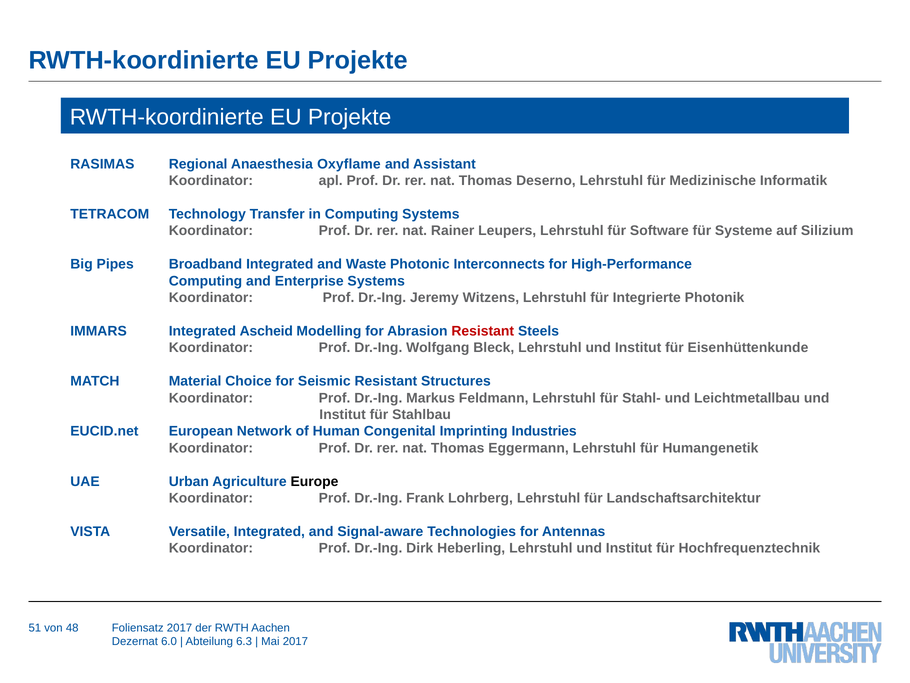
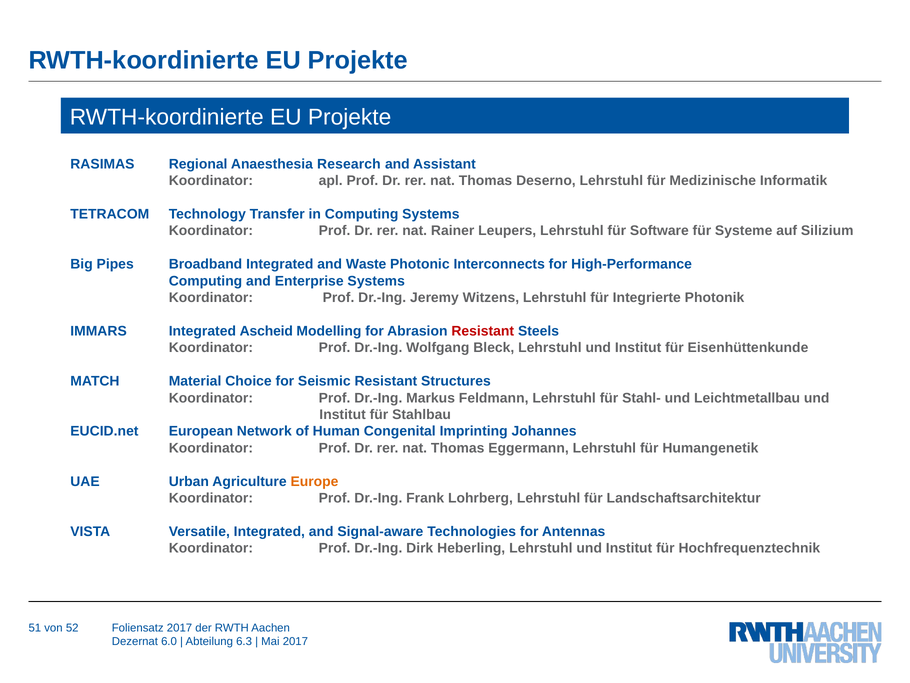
Oxyflame: Oxyflame -> Research (349, 164)
Industries: Industries -> Johannes (544, 431)
Europe colour: black -> orange (314, 481)
48: 48 -> 52 (72, 627)
